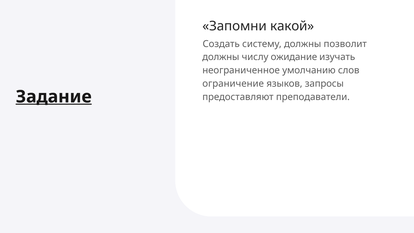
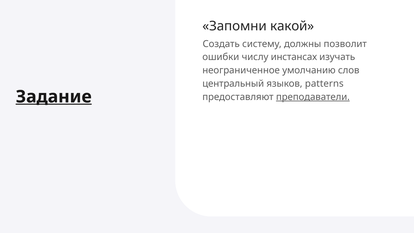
должны: должны -> ошибки (221, 57)
ожидание: ожидание -> инстансах (294, 57)
ограничение: ограничение -> центральный (233, 84)
запросы: запросы -> patterns (324, 84)
преподаватели underline: none -> present (313, 97)
